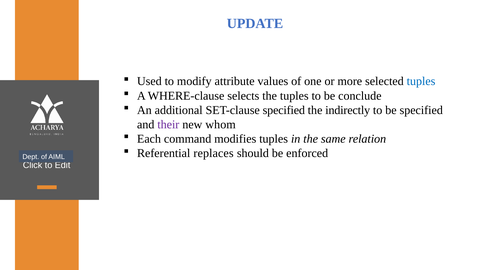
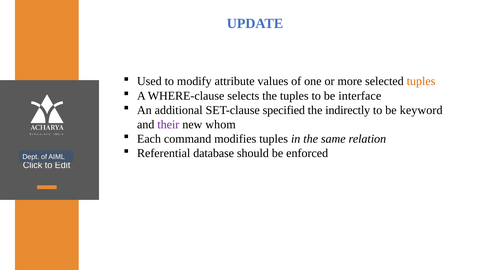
tuples colour: blue -> orange (421, 81)
conclude: conclude -> interface (360, 96)
be specified: specified -> keyword (421, 110)
replaces: replaces -> database (214, 153)
